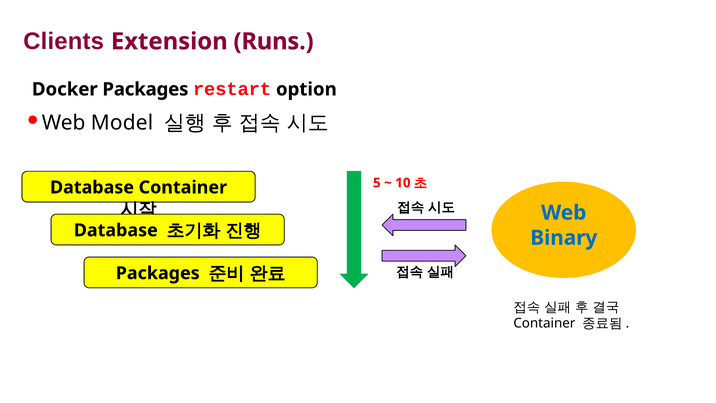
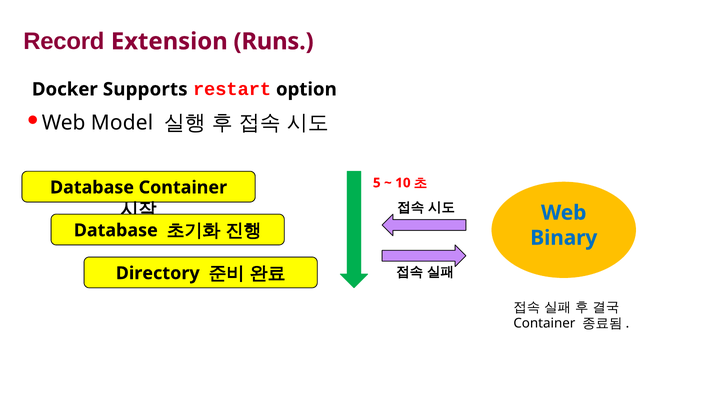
Clients: Clients -> Record (64, 41)
Docker Packages: Packages -> Supports (145, 89)
Packages: Packages -> Directory (158, 273)
